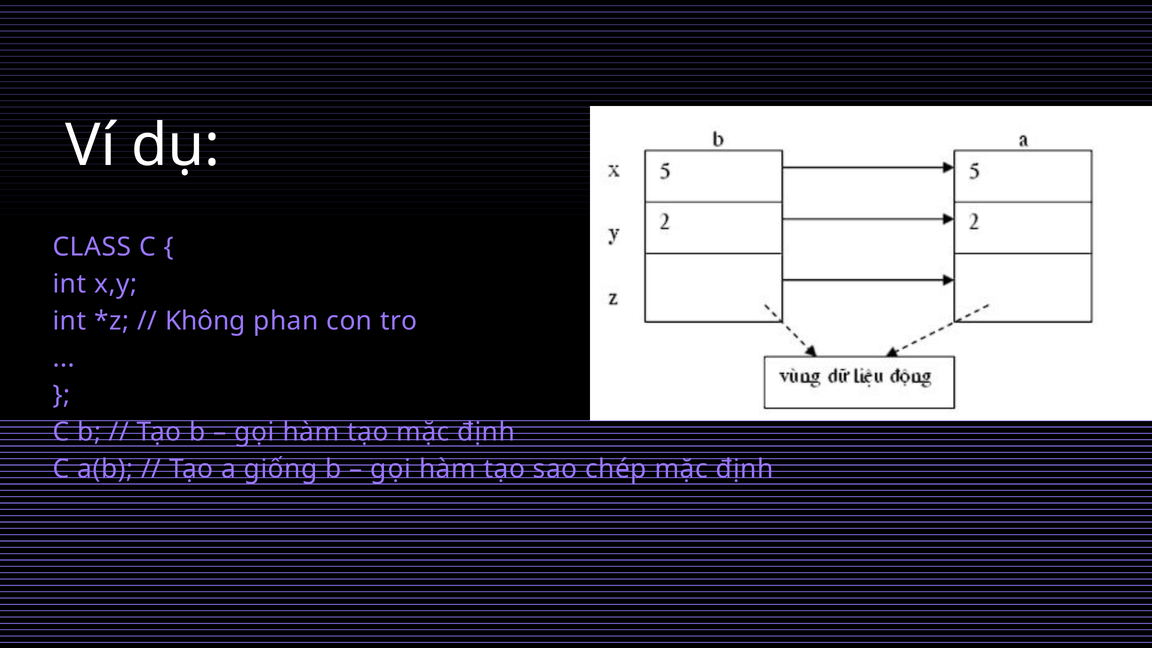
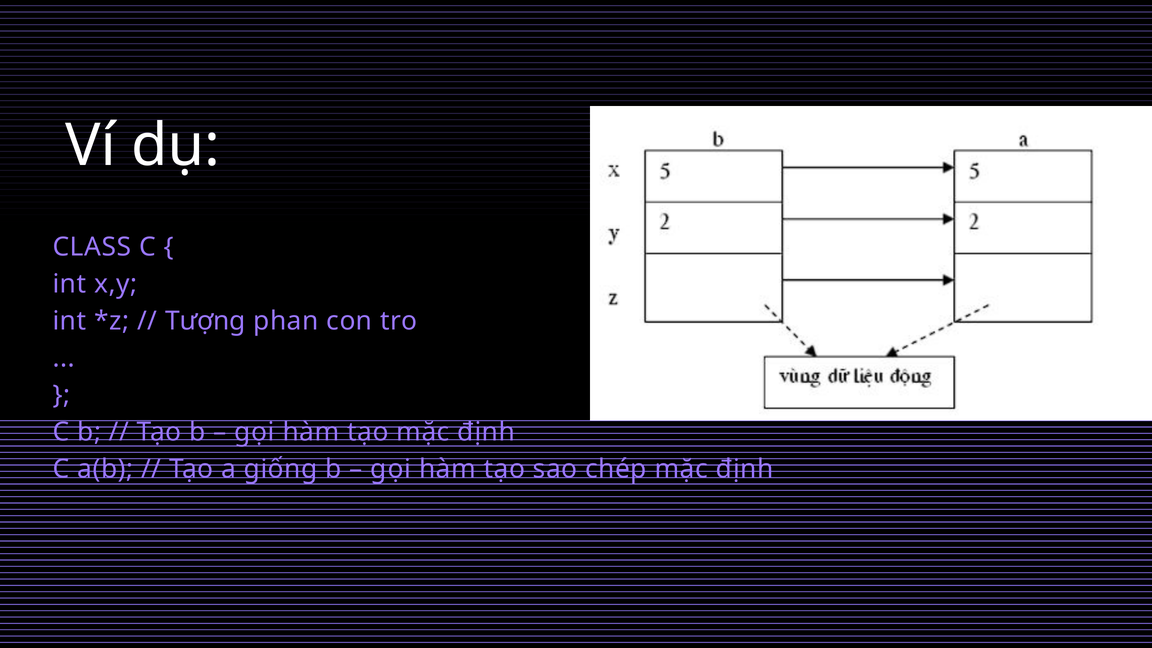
Không: Không -> Tượng (205, 321)
